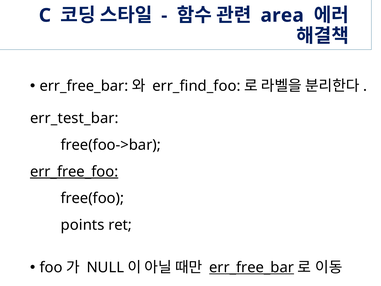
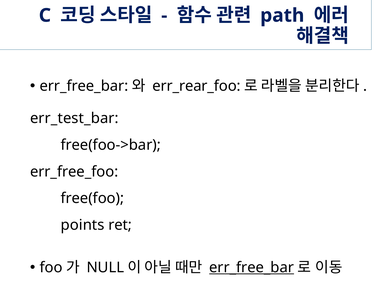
area: area -> path (282, 15)
err_find_foo: err_find_foo -> err_rear_foo (196, 86)
err_free_foo underline: present -> none (74, 171)
